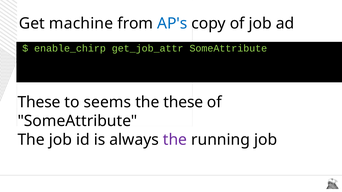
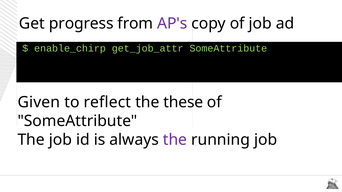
machine: machine -> progress (81, 24)
AP's colour: blue -> purple (172, 24)
These: These -> Given (39, 102)
seems: seems -> reflect (107, 102)
